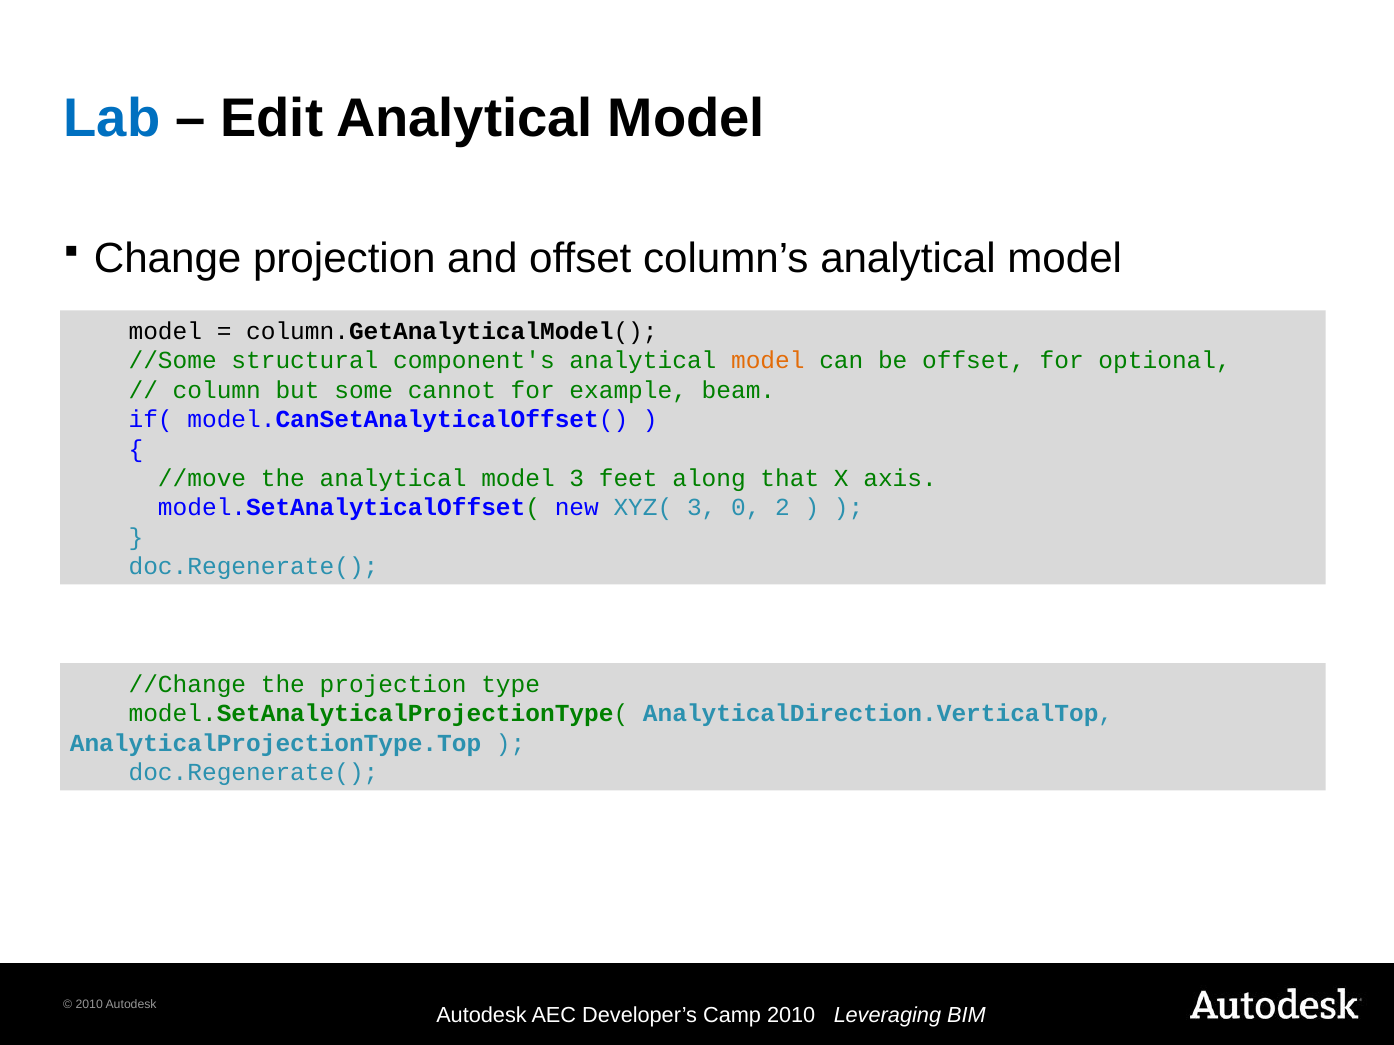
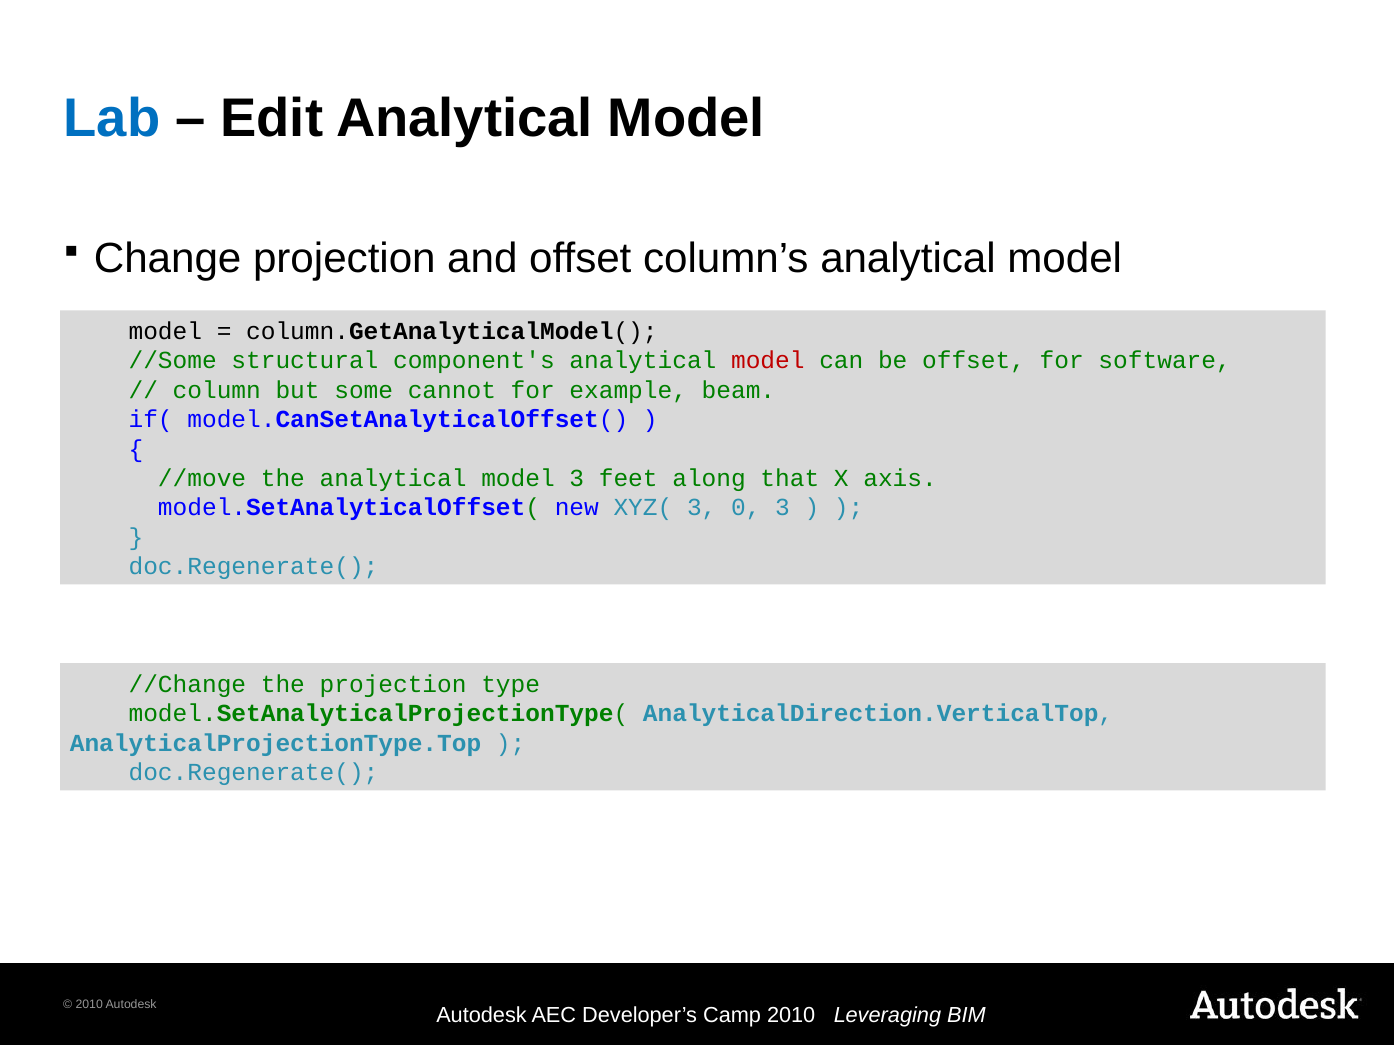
model colour: orange -> red (768, 361)
optional: optional -> software (1165, 361)
0 2: 2 -> 3 (783, 508)
